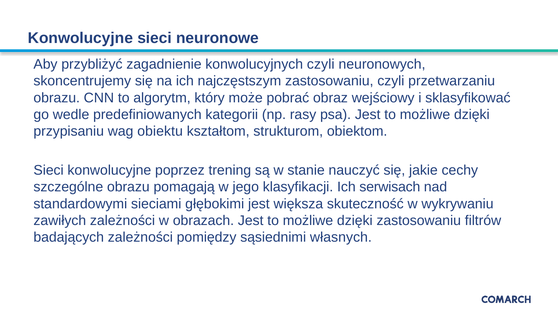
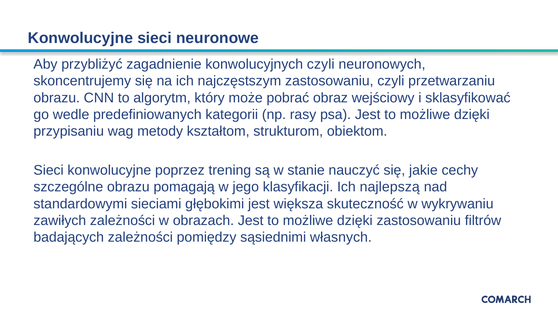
obiektu: obiektu -> metody (160, 131)
serwisach: serwisach -> najlepszą (390, 187)
